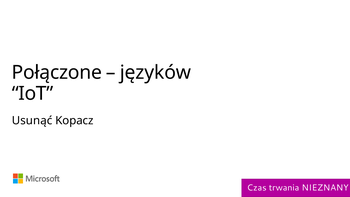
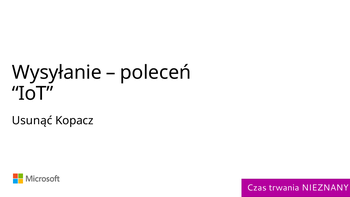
Połączone: Połączone -> Wysyłanie (57, 73)
języków: języków -> poleceń (155, 73)
